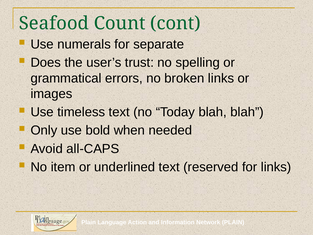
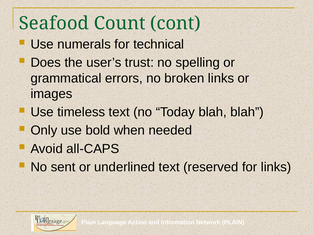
separate: separate -> technical (159, 44)
item: item -> sent (63, 167)
